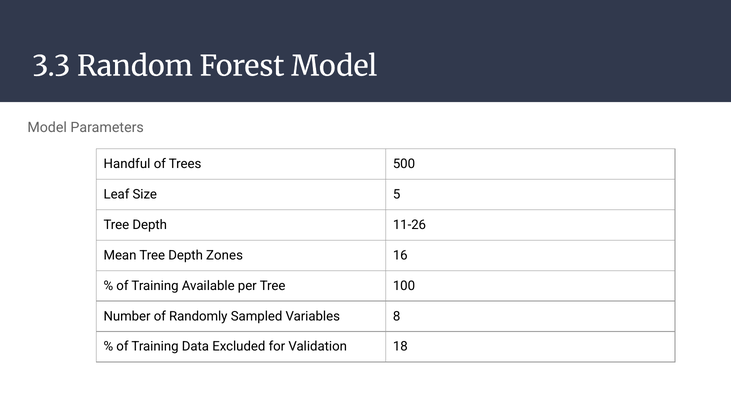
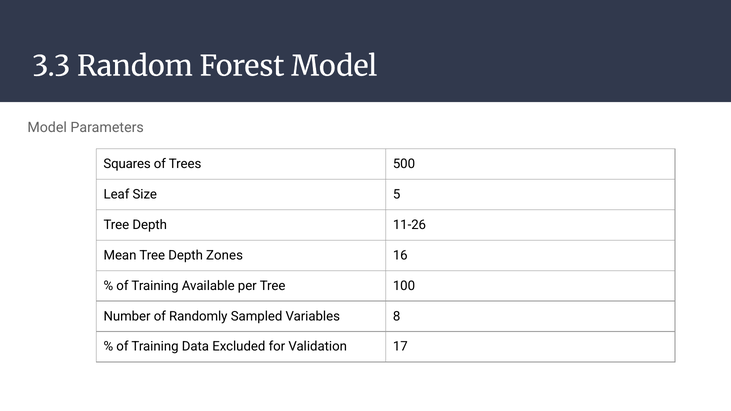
Handful: Handful -> Squares (127, 164)
18: 18 -> 17 (400, 347)
